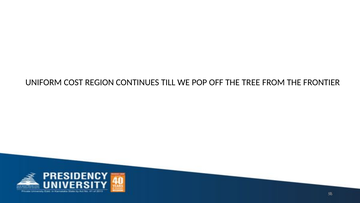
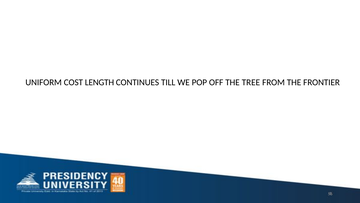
REGION: REGION -> LENGTH (99, 82)
